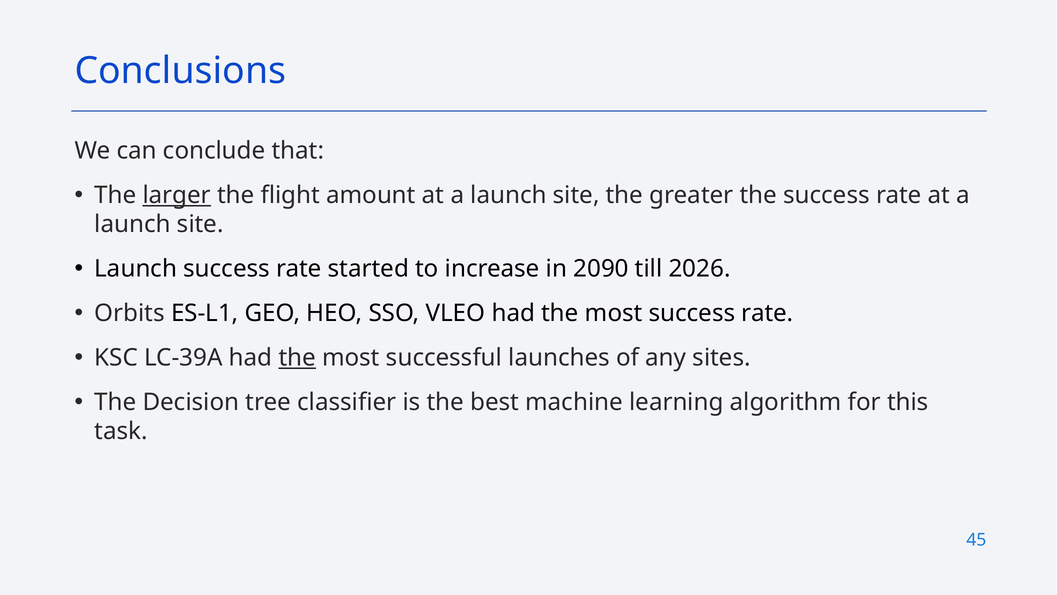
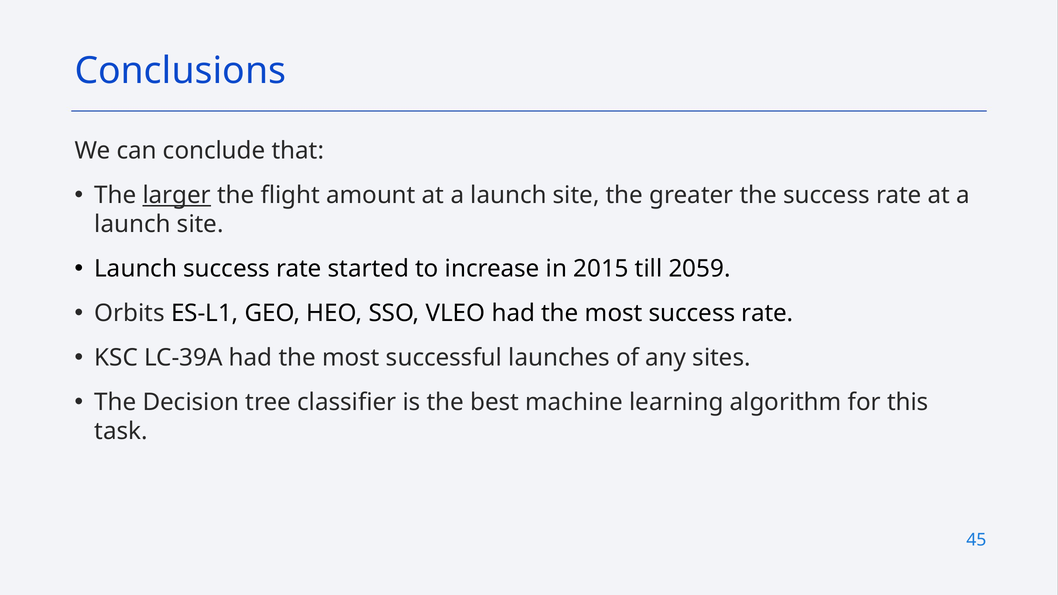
2090: 2090 -> 2015 (601, 269)
2026: 2026 -> 2059 (700, 269)
the underline: present -> none (297, 358)
